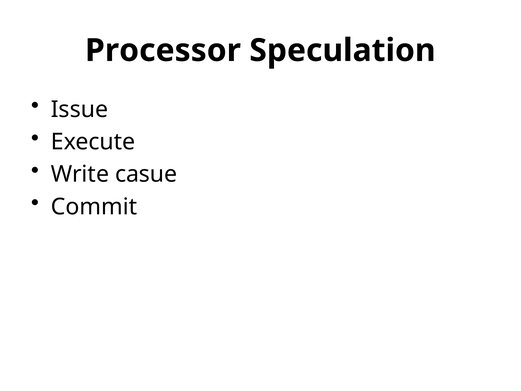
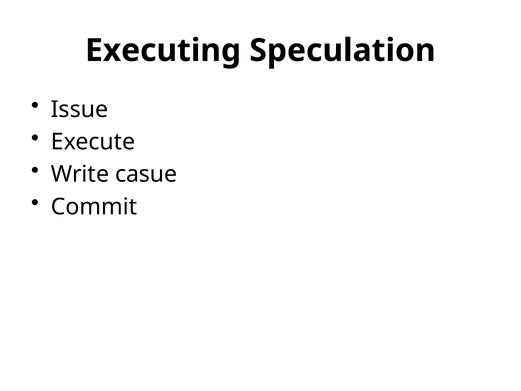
Processor: Processor -> Executing (163, 50)
